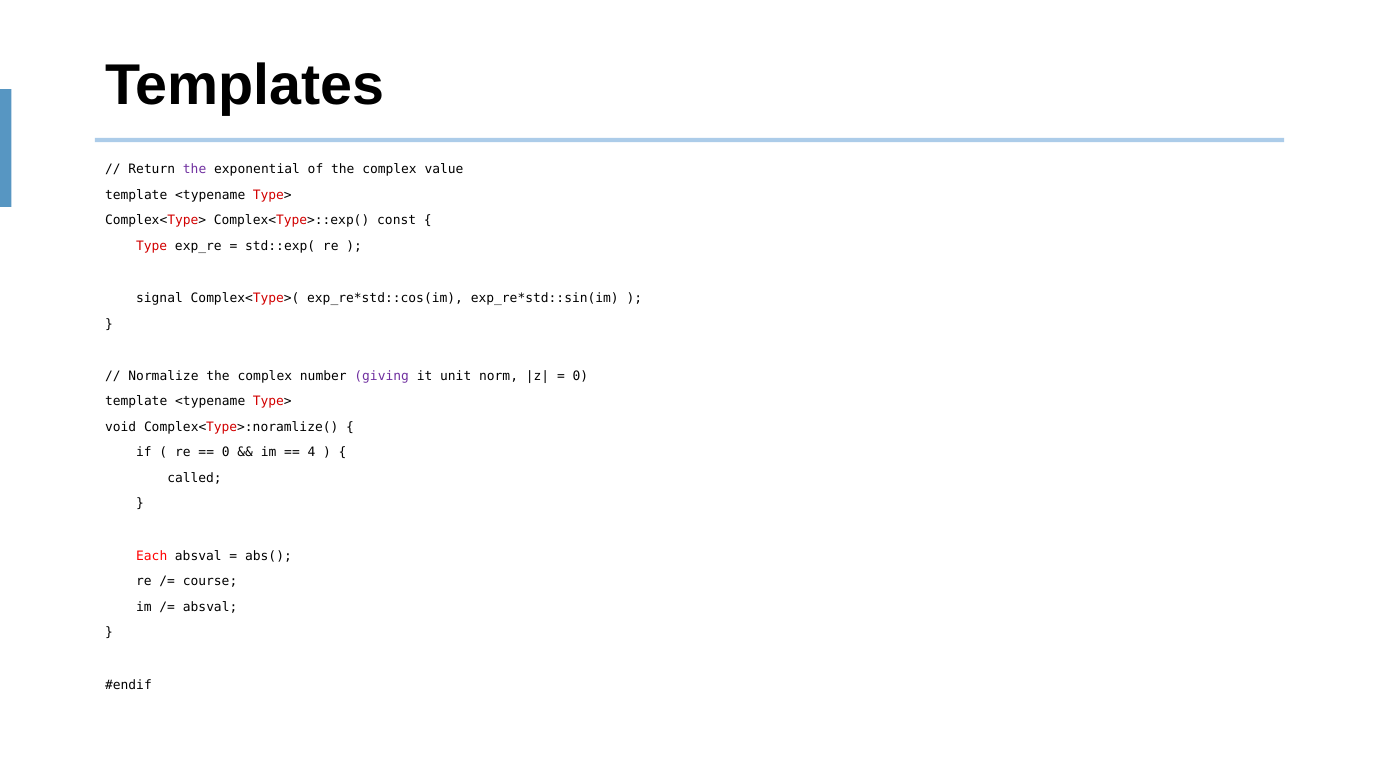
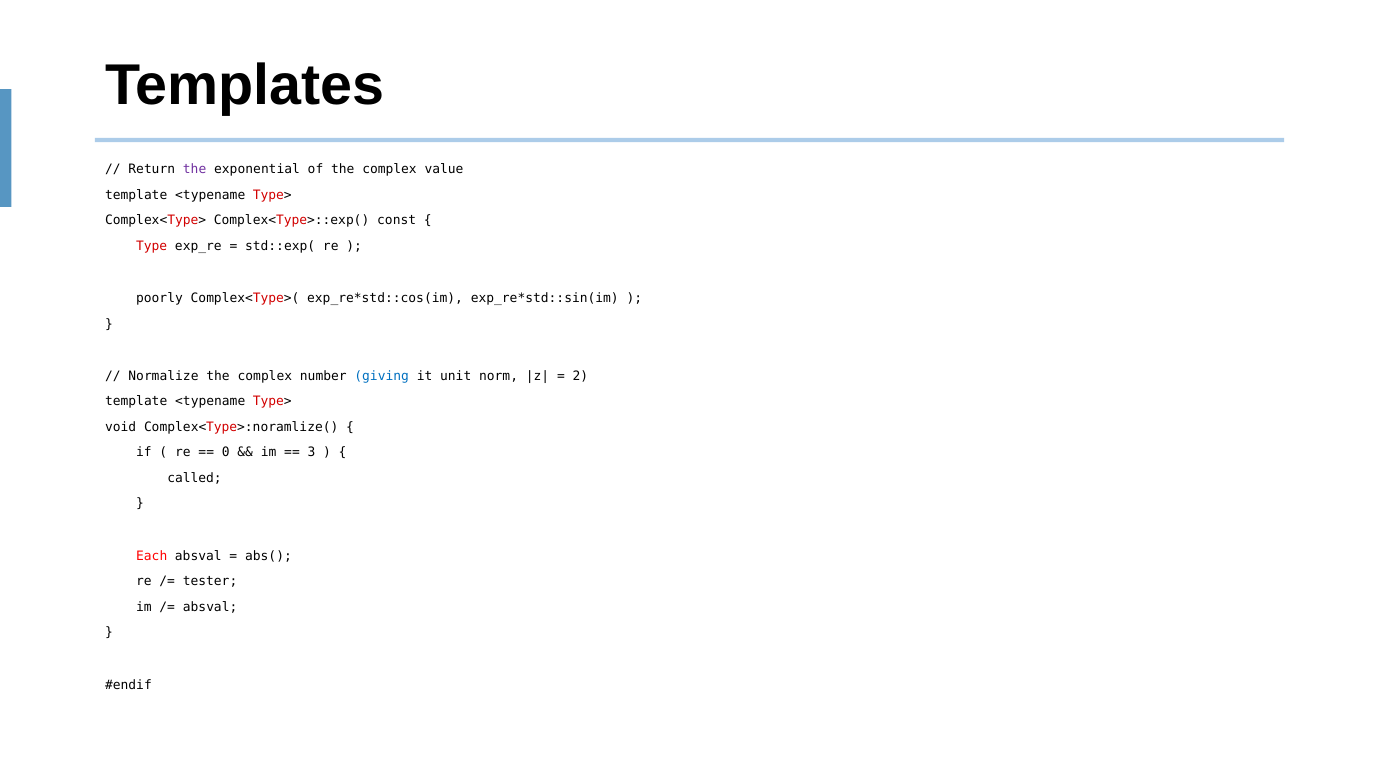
signal: signal -> poorly (160, 298)
giving colour: purple -> blue (382, 376)
0: 0 -> 2 (580, 376)
4: 4 -> 3 (311, 453)
course: course -> tester (210, 581)
